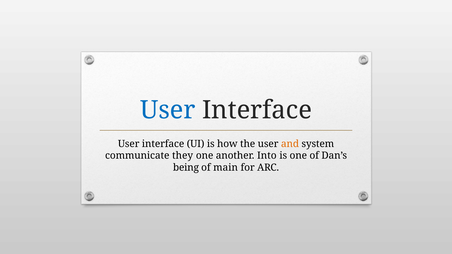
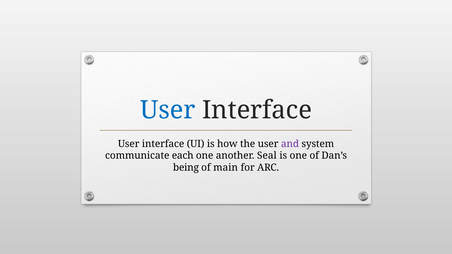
and colour: orange -> purple (290, 144)
they: they -> each (183, 156)
Into: Into -> Seal (267, 156)
